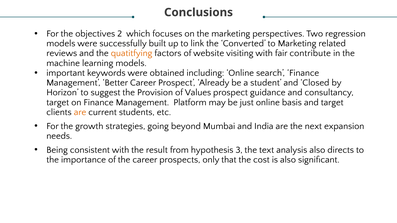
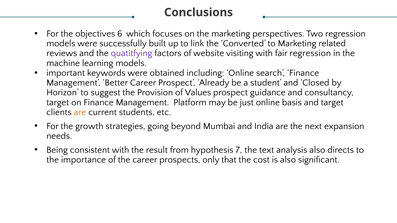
2: 2 -> 6 (120, 34)
quatitfying colour: orange -> purple (132, 53)
fair contribute: contribute -> regression (310, 53)
3: 3 -> 7 (239, 150)
